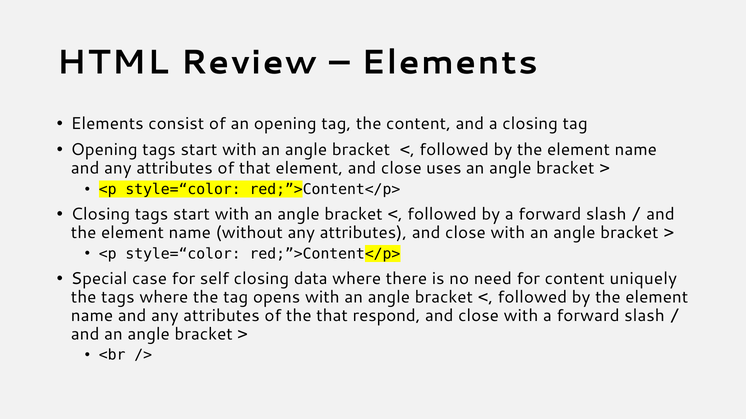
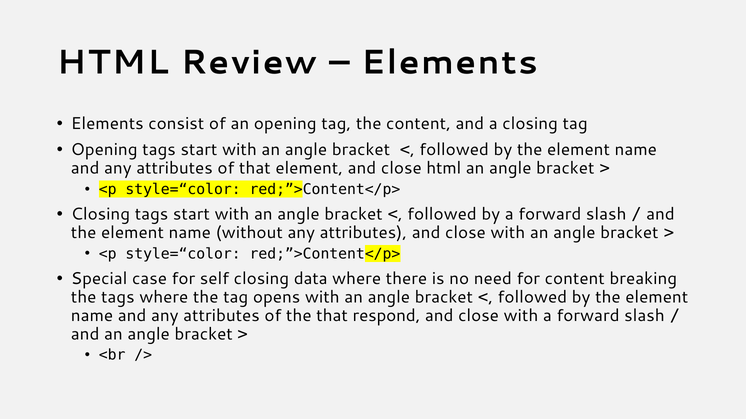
close uses: uses -> html (444, 169)
uniquely: uniquely -> breaking (643, 279)
